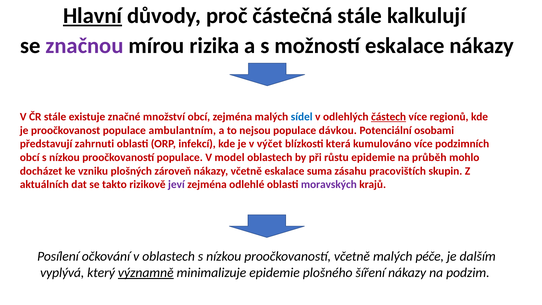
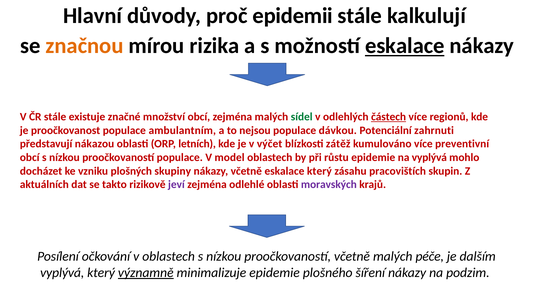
Hlavní underline: present -> none (93, 16)
částečná: částečná -> epidemii (293, 16)
značnou colour: purple -> orange (85, 46)
eskalace underline: none -> present (405, 46)
sídel colour: blue -> green (302, 117)
osobami: osobami -> zahrnuti (434, 130)
zahrnuti: zahrnuti -> nákazou (95, 144)
infekcí: infekcí -> letních (197, 144)
která: která -> zátěž (338, 144)
podzimních: podzimních -> preventivní (462, 144)
na průběh: průběh -> vyplývá (429, 157)
zároveň: zároveň -> skupiny (173, 171)
eskalace suma: suma -> který (319, 171)
